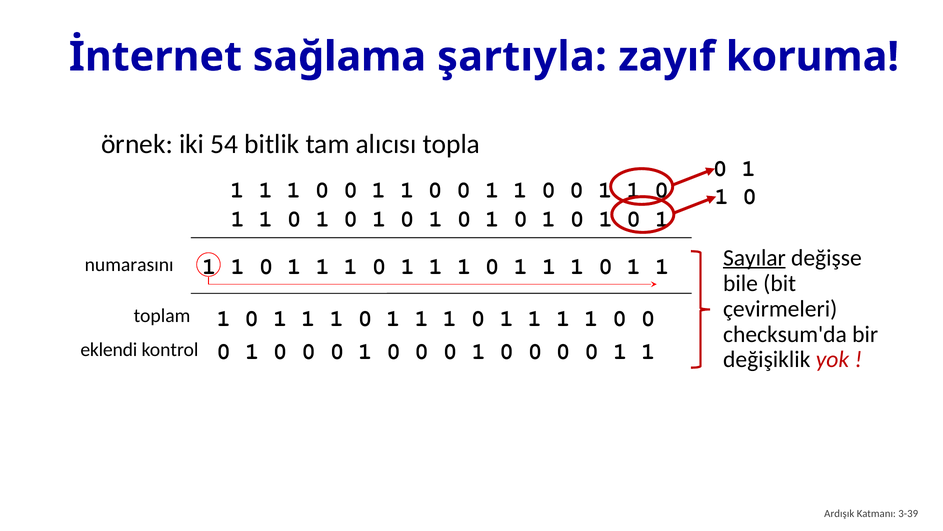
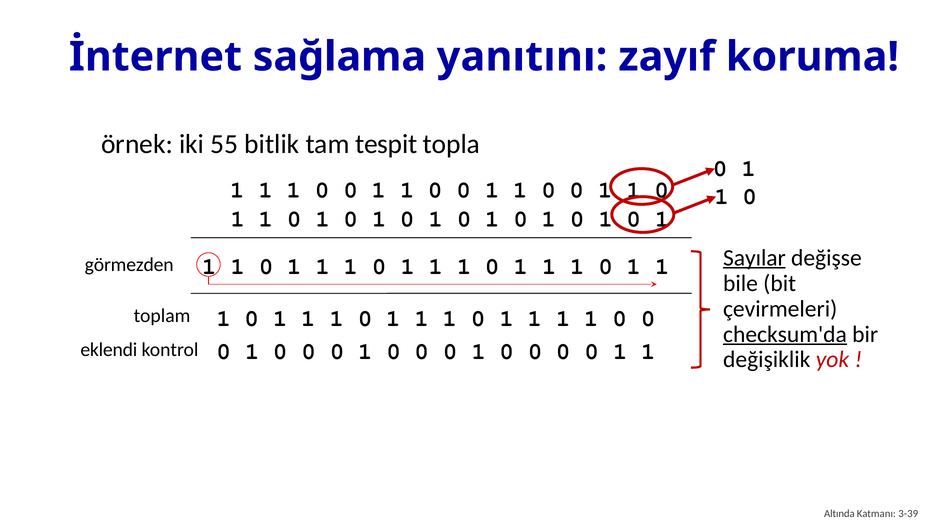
şartıyla: şartıyla -> yanıtını (522, 57)
54: 54 -> 55 (224, 144)
alıcısı: alıcısı -> tespit (386, 144)
numarasını: numarasını -> görmezden (129, 264)
checksum'da underline: none -> present (785, 334)
Ardışık: Ardışık -> Altında (839, 513)
